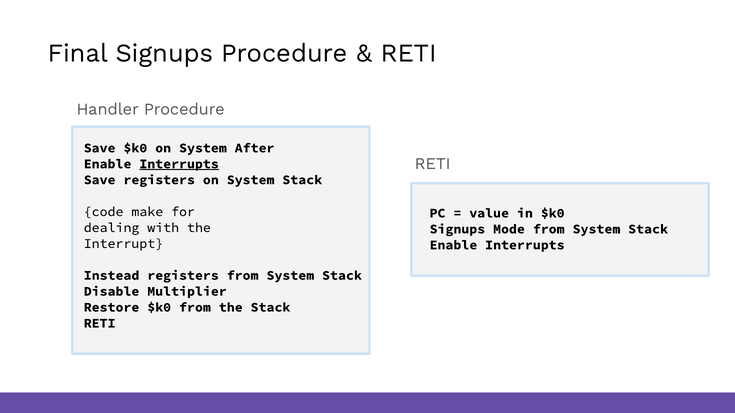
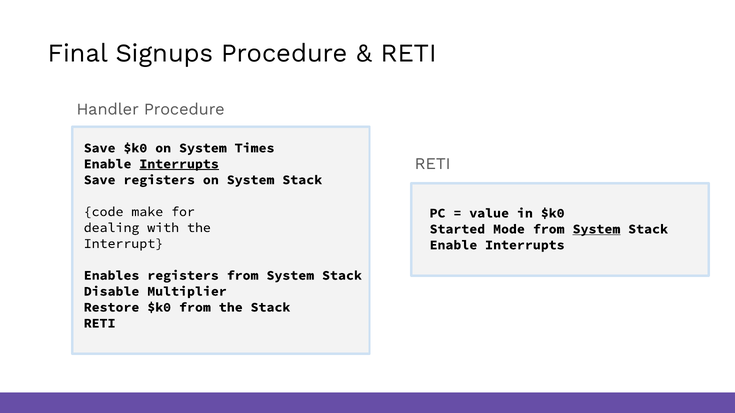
After: After -> Times (255, 148)
Signups: Signups -> Started (457, 229)
System underline: none -> present (596, 229)
Instead: Instead -> Enables (112, 276)
